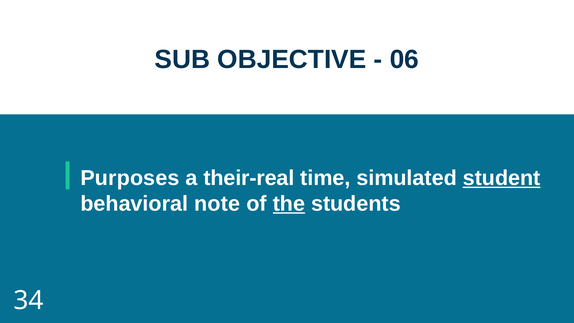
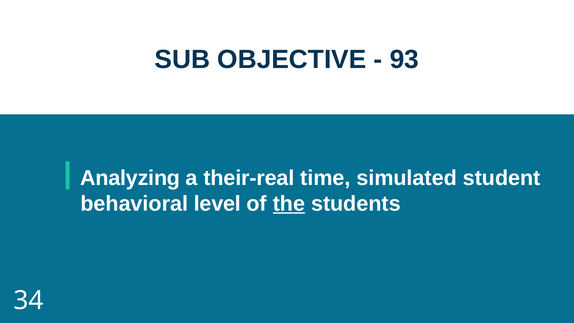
06: 06 -> 93 (404, 59)
Purposes: Purposes -> Analyzing (130, 178)
student underline: present -> none (502, 178)
note: note -> level (217, 204)
